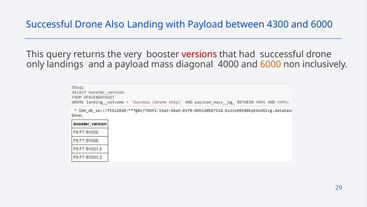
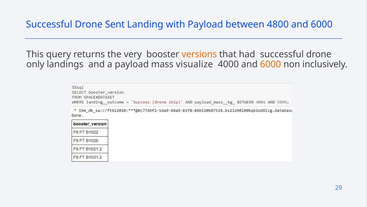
Also: Also -> Sent (115, 24)
4300: 4300 -> 4800 (278, 24)
versions colour: red -> orange (199, 54)
diagonal: diagonal -> visualize (194, 64)
